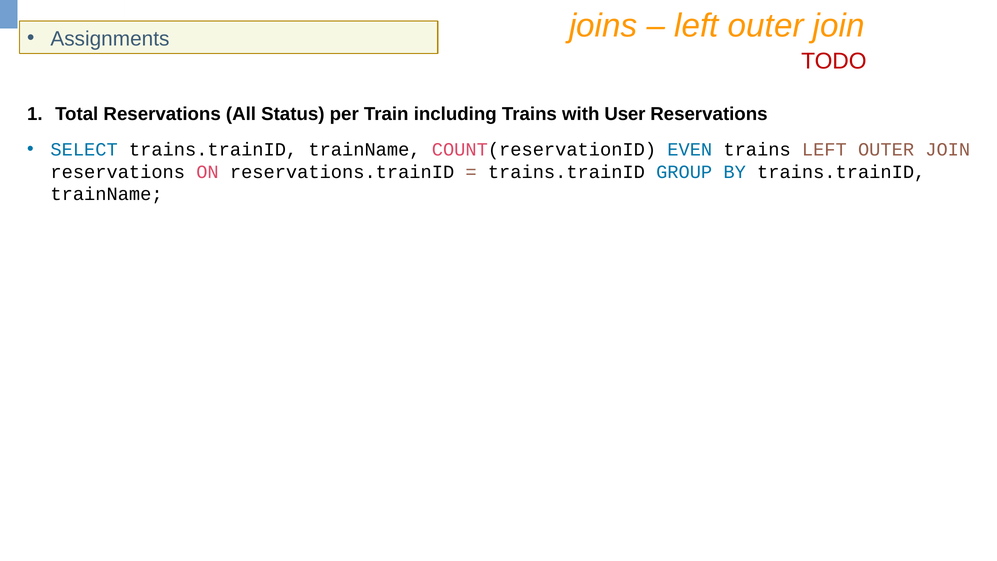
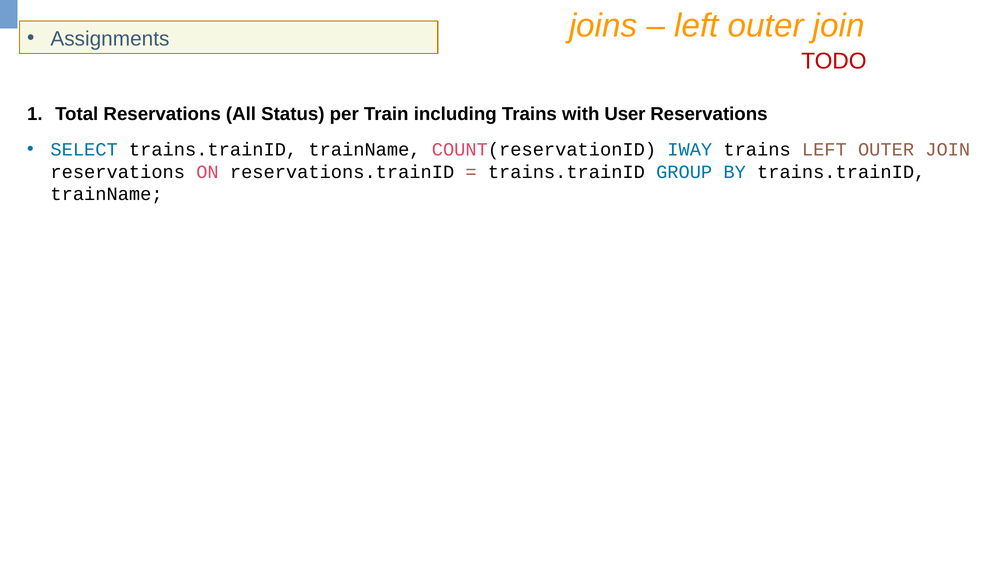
EVEN: EVEN -> IWAY (690, 149)
